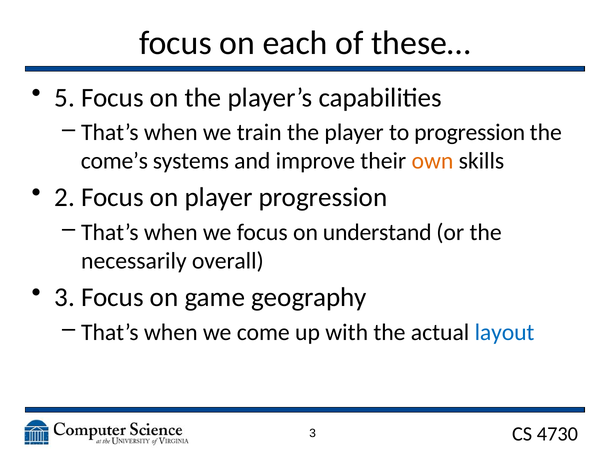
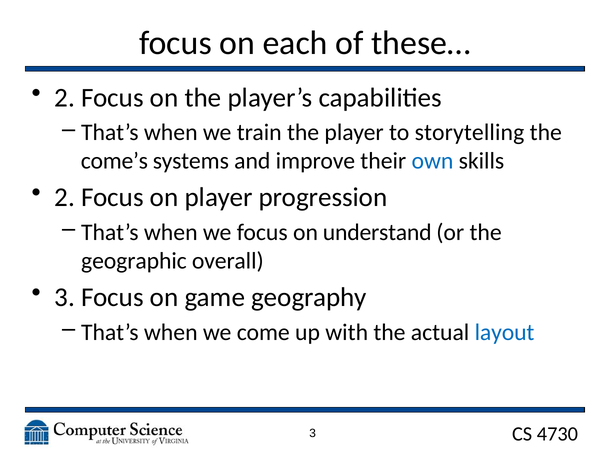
5: 5 -> 2 (65, 97)
to progression: progression -> storytelling (469, 132)
own colour: orange -> blue (432, 161)
necessarily: necessarily -> geographic (134, 261)
